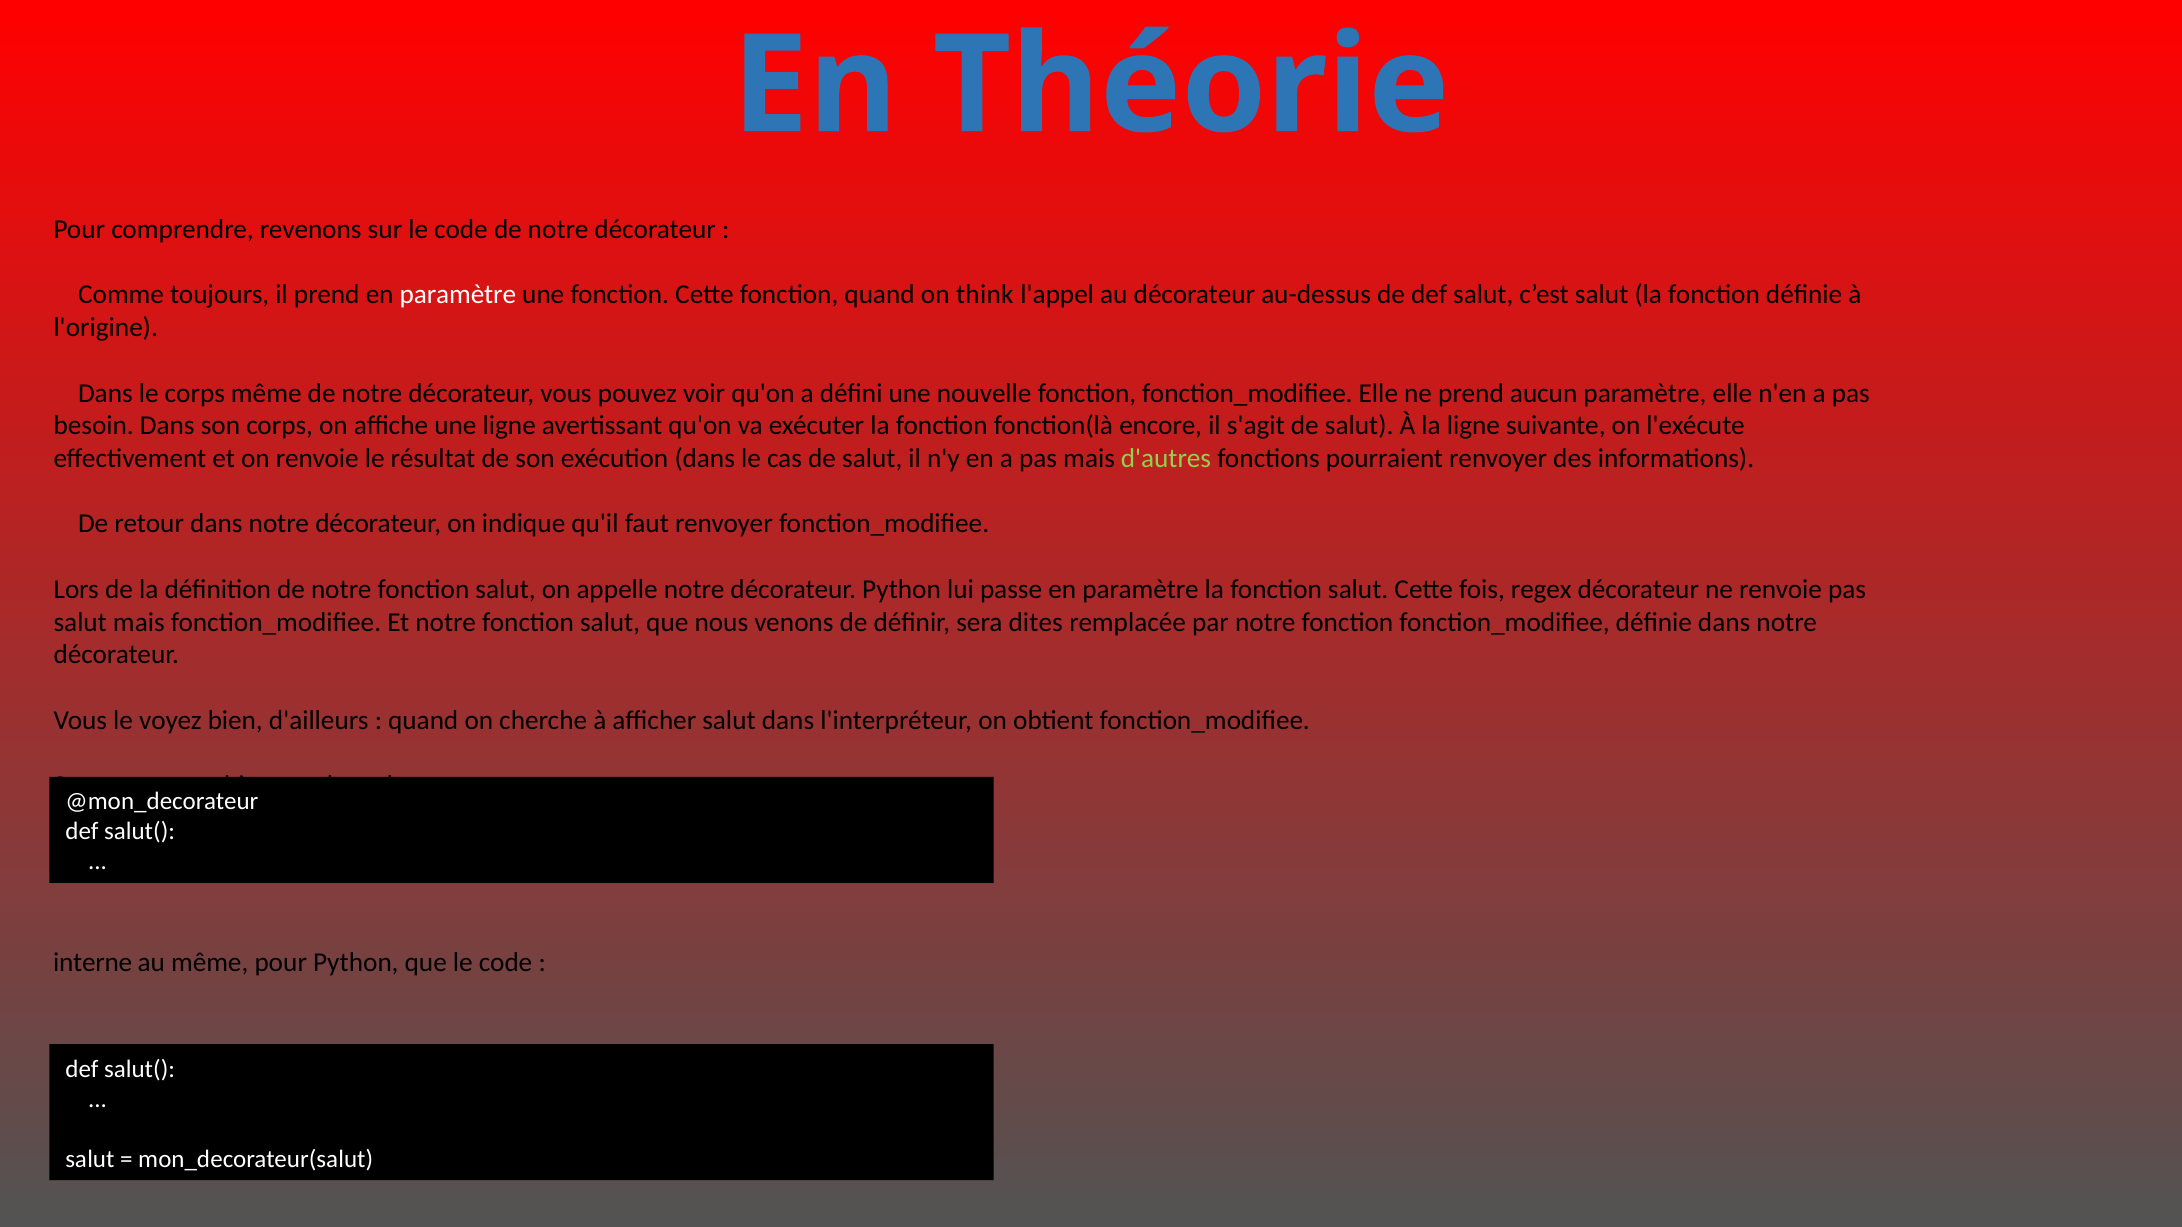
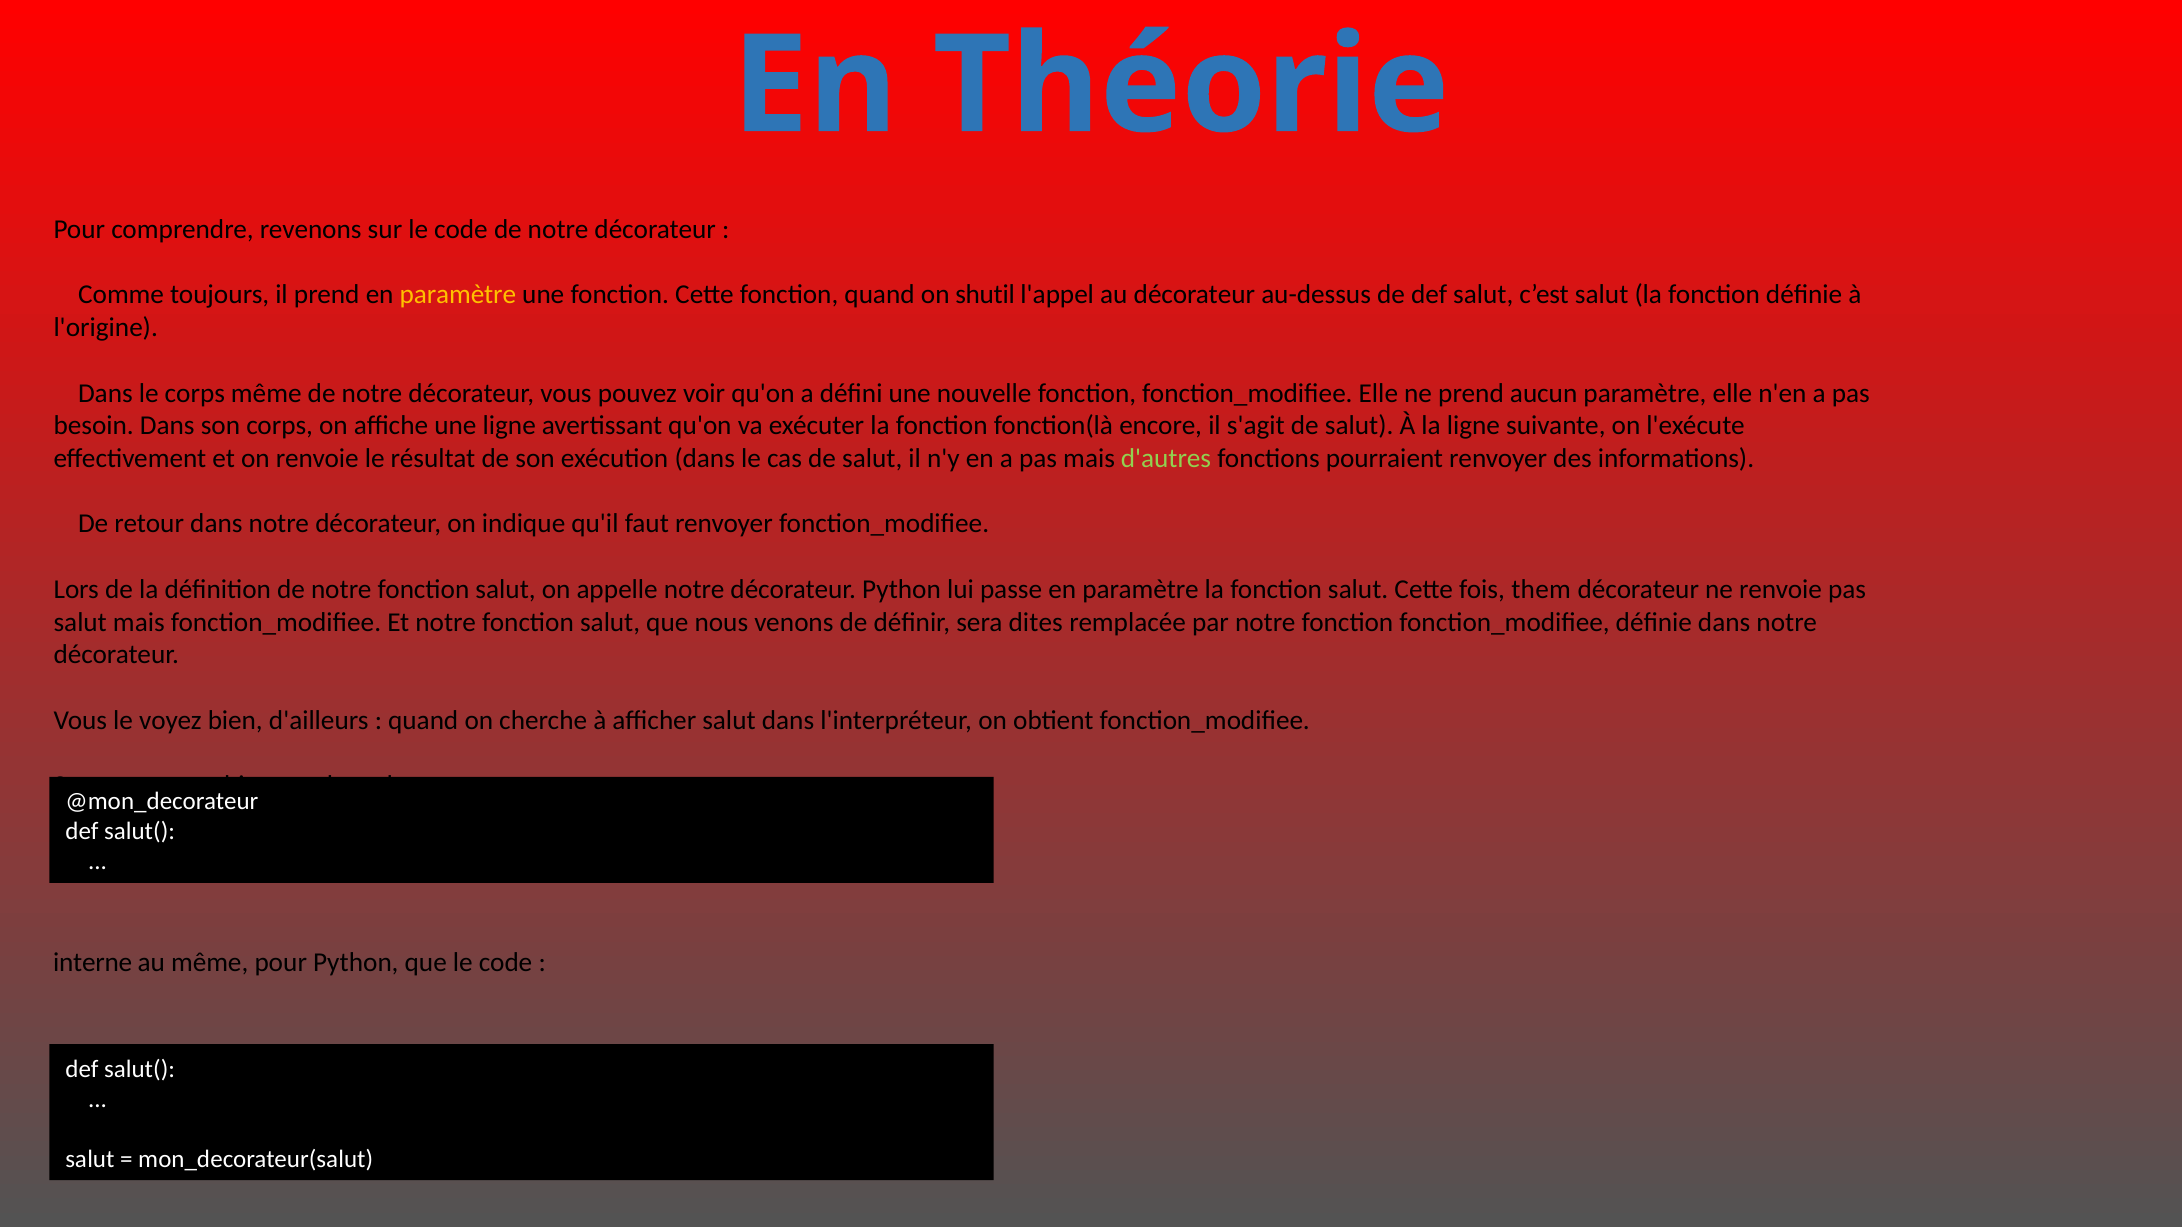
paramètre colour: white -> yellow (458, 295)
think: think -> shutil (985, 295)
regex: regex -> them (1541, 590)
